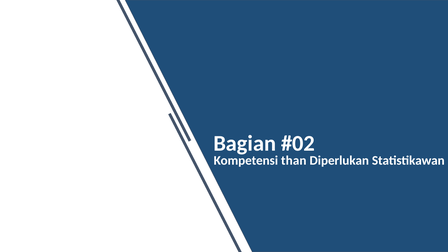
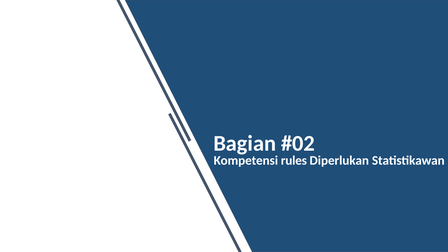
than: than -> rules (294, 161)
